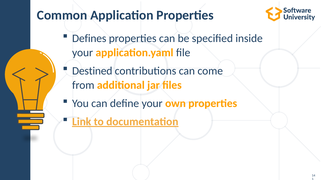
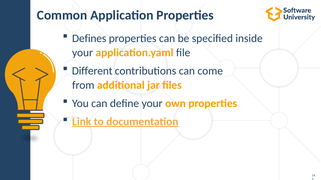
Destined: Destined -> Different (92, 71)
